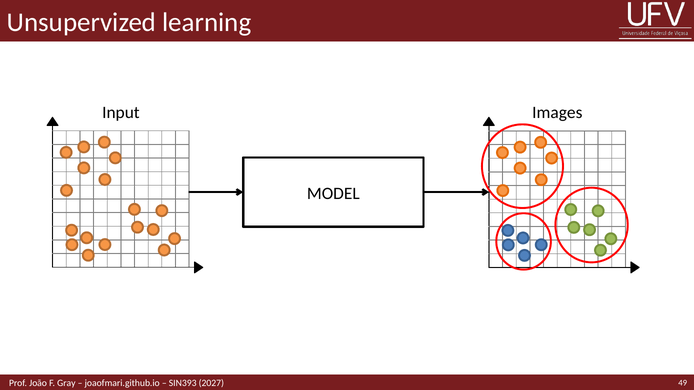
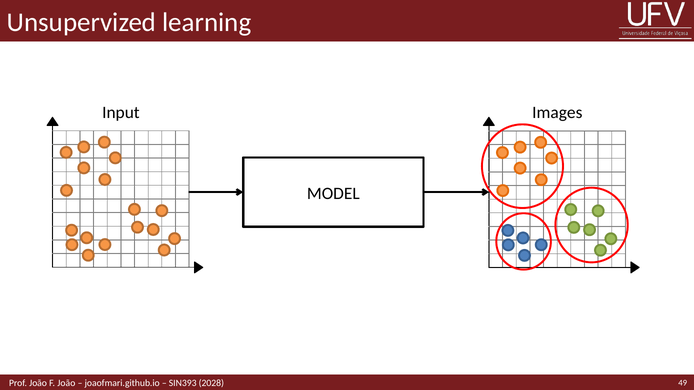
F Gray: Gray -> João (66, 384)
2027: 2027 -> 2028 (211, 384)
